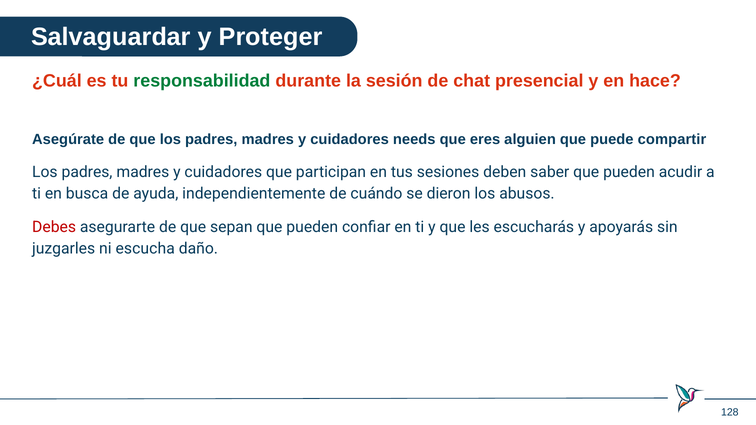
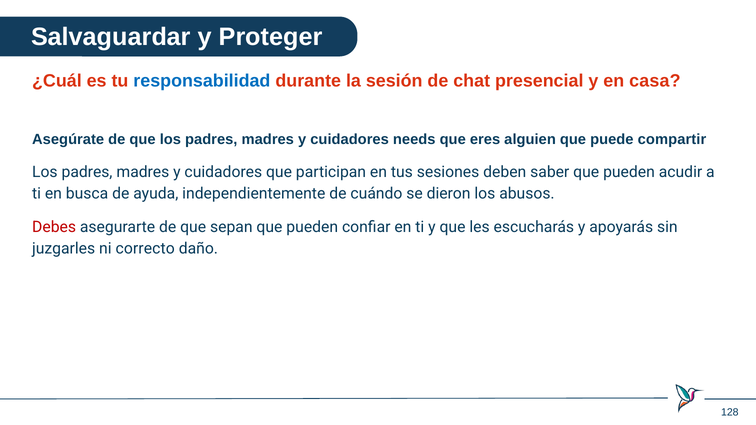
responsabilidad colour: green -> blue (202, 81)
hace: hace -> casa (655, 81)
escucha: escucha -> correcto (145, 249)
